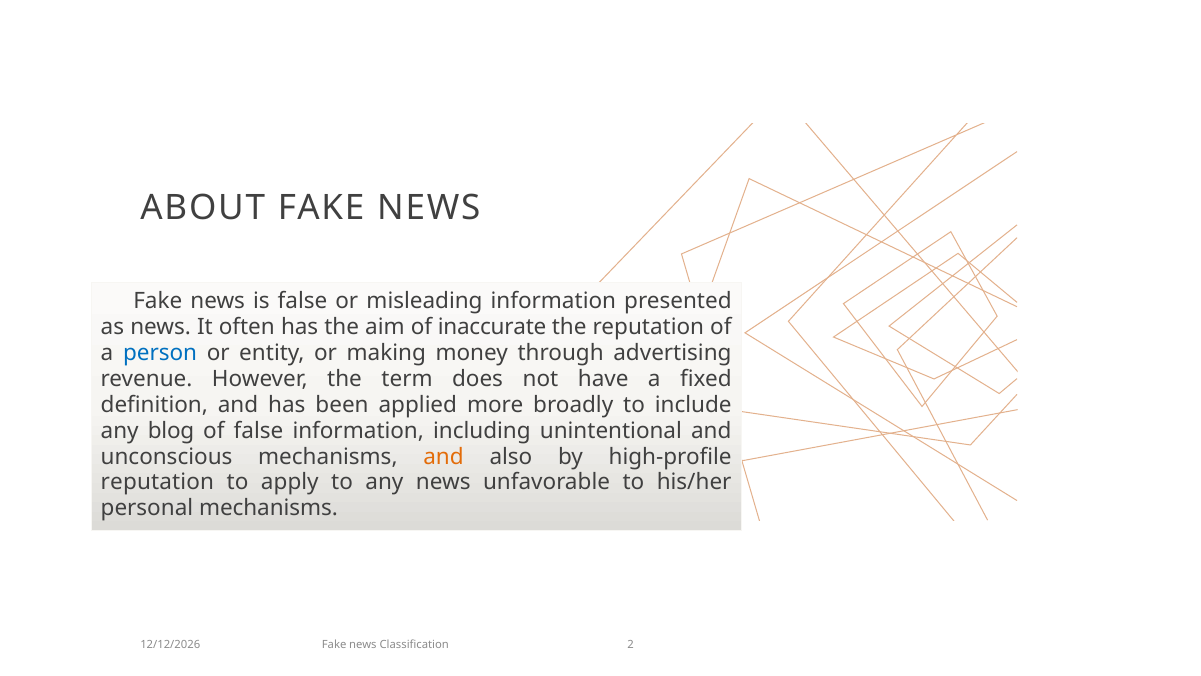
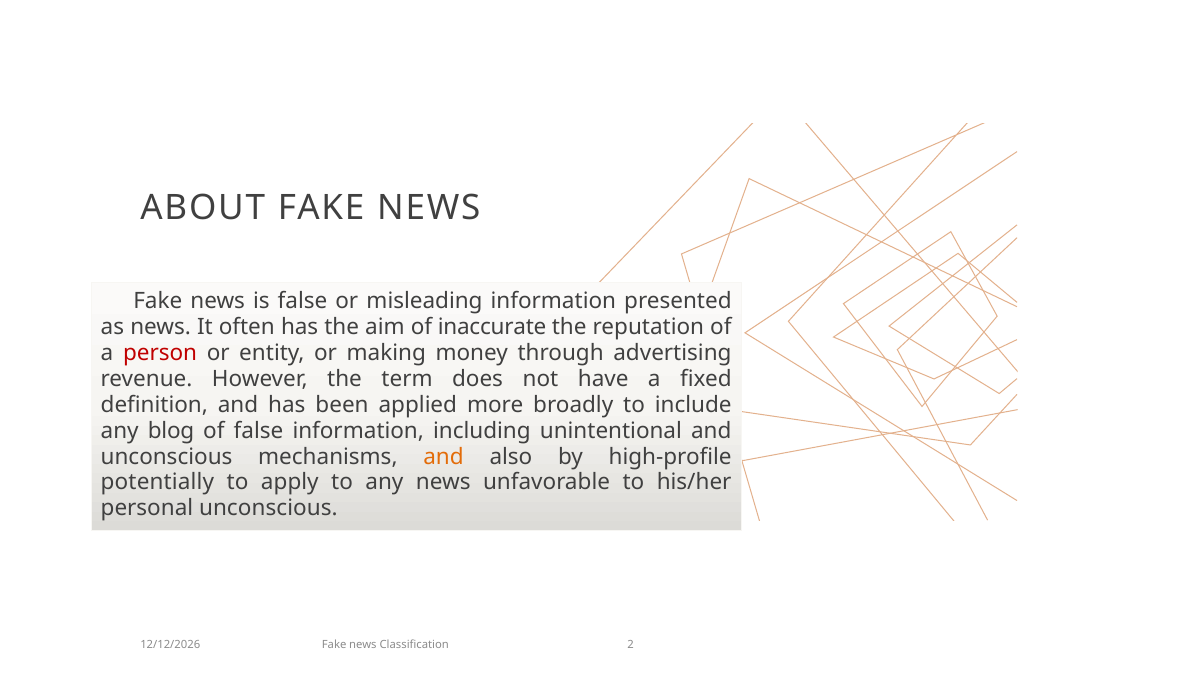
person colour: blue -> red (160, 353)
reputation: reputation -> potentially (157, 482)
personal mechanisms: mechanisms -> unconscious (268, 508)
